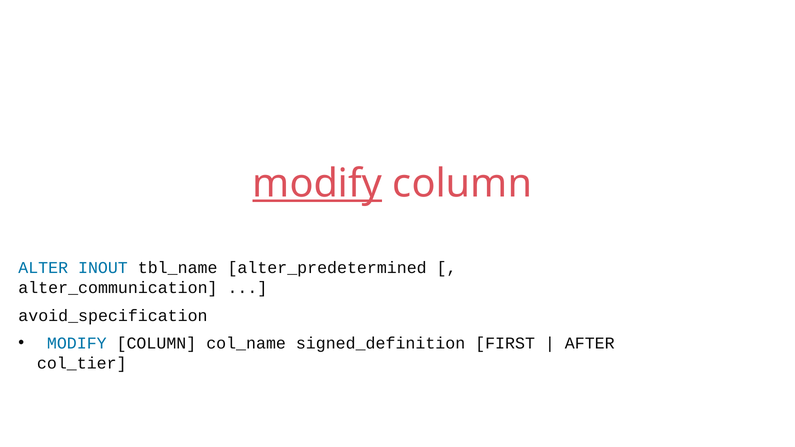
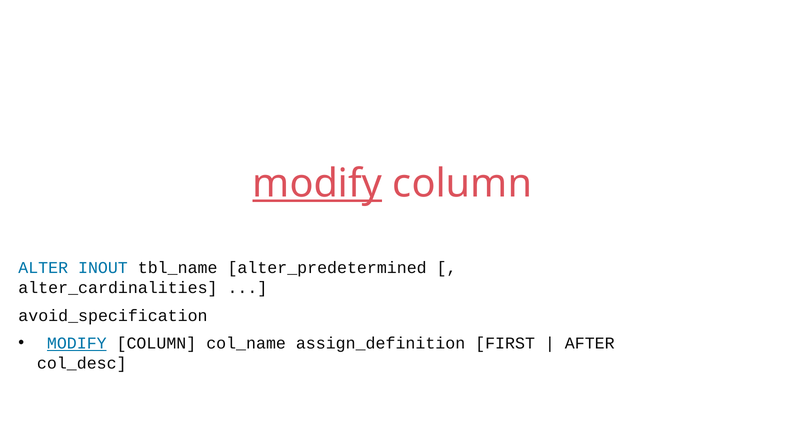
alter_communication: alter_communication -> alter_cardinalities (118, 288)
MODIFY underline: none -> present (77, 344)
signed_definition: signed_definition -> assign_definition (381, 344)
col_tier: col_tier -> col_desc (82, 363)
